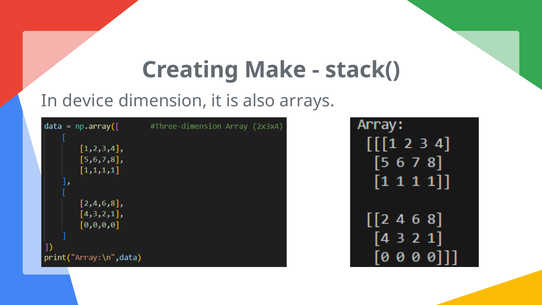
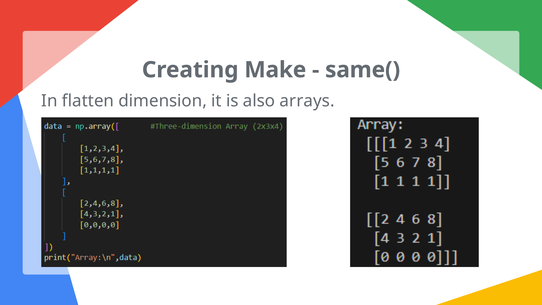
stack(: stack( -> same( (363, 70)
device: device -> flatten (88, 101)
